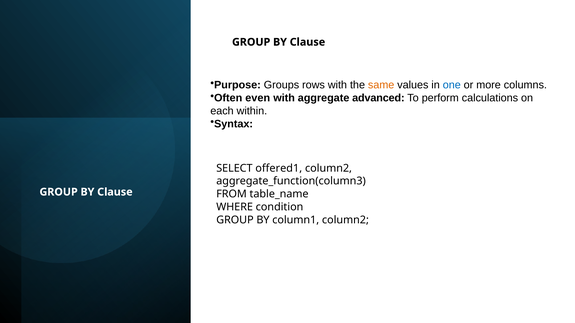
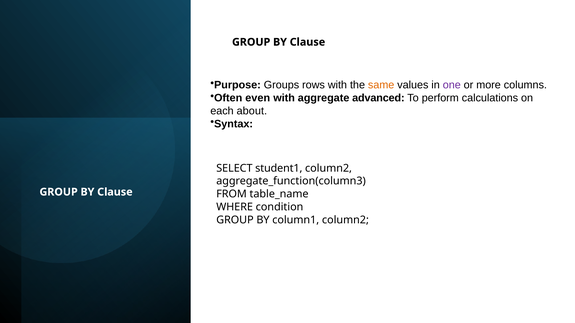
one colour: blue -> purple (452, 85)
within: within -> about (252, 111)
offered1: offered1 -> student1 (279, 168)
